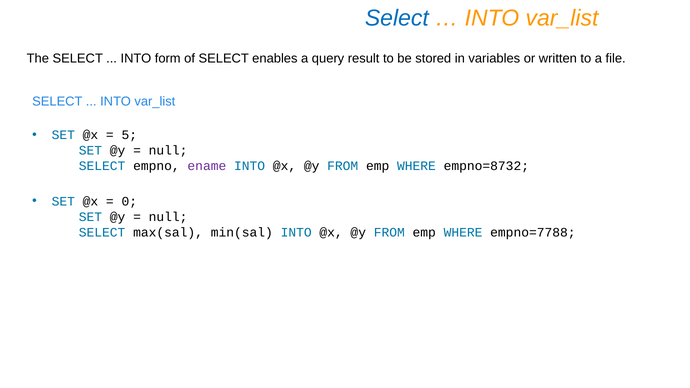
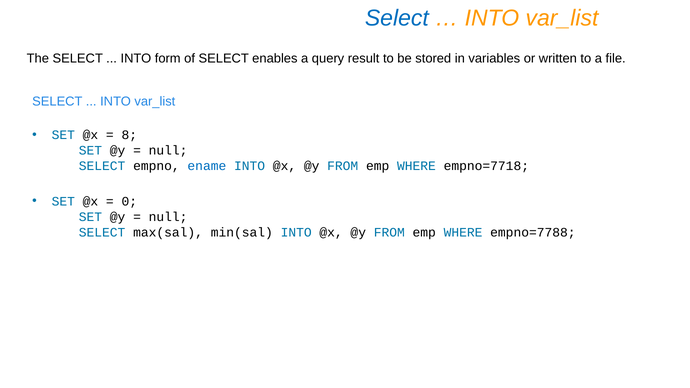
5: 5 -> 8 (129, 135)
ename colour: purple -> blue (207, 166)
empno=8732: empno=8732 -> empno=7718 (486, 166)
